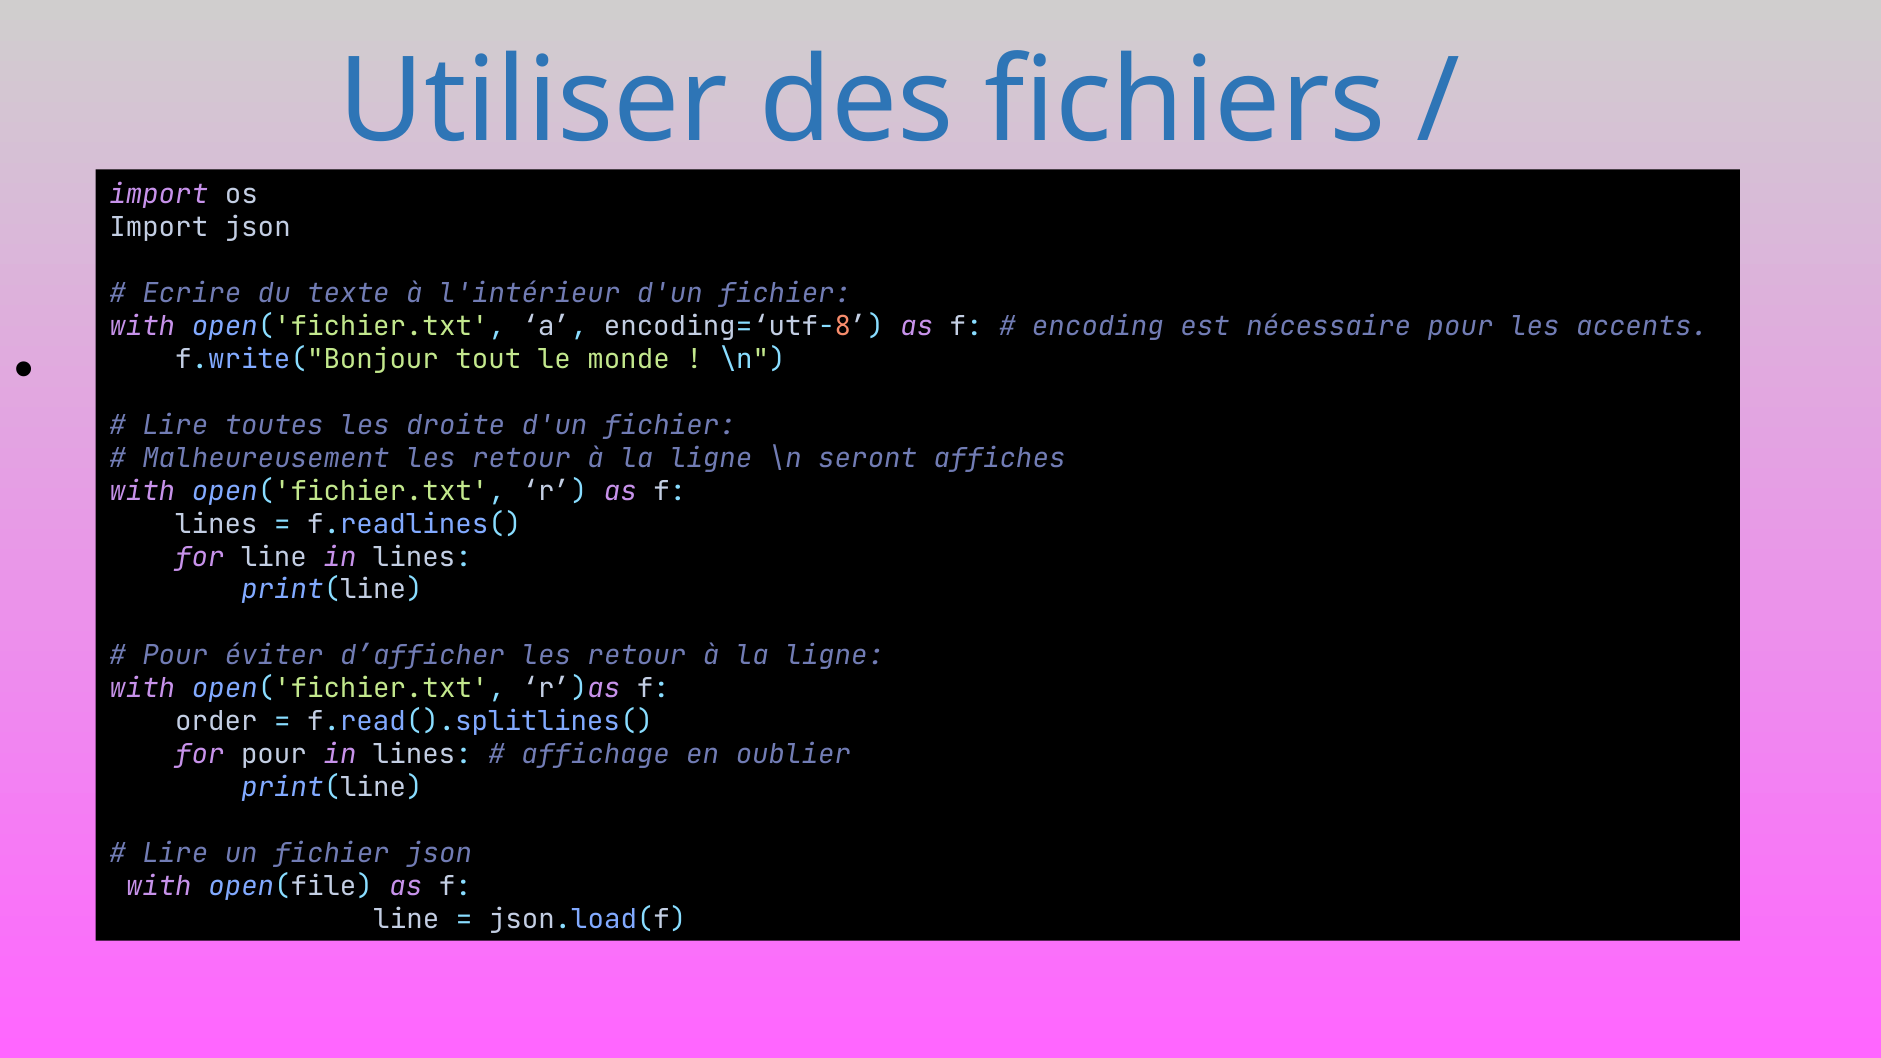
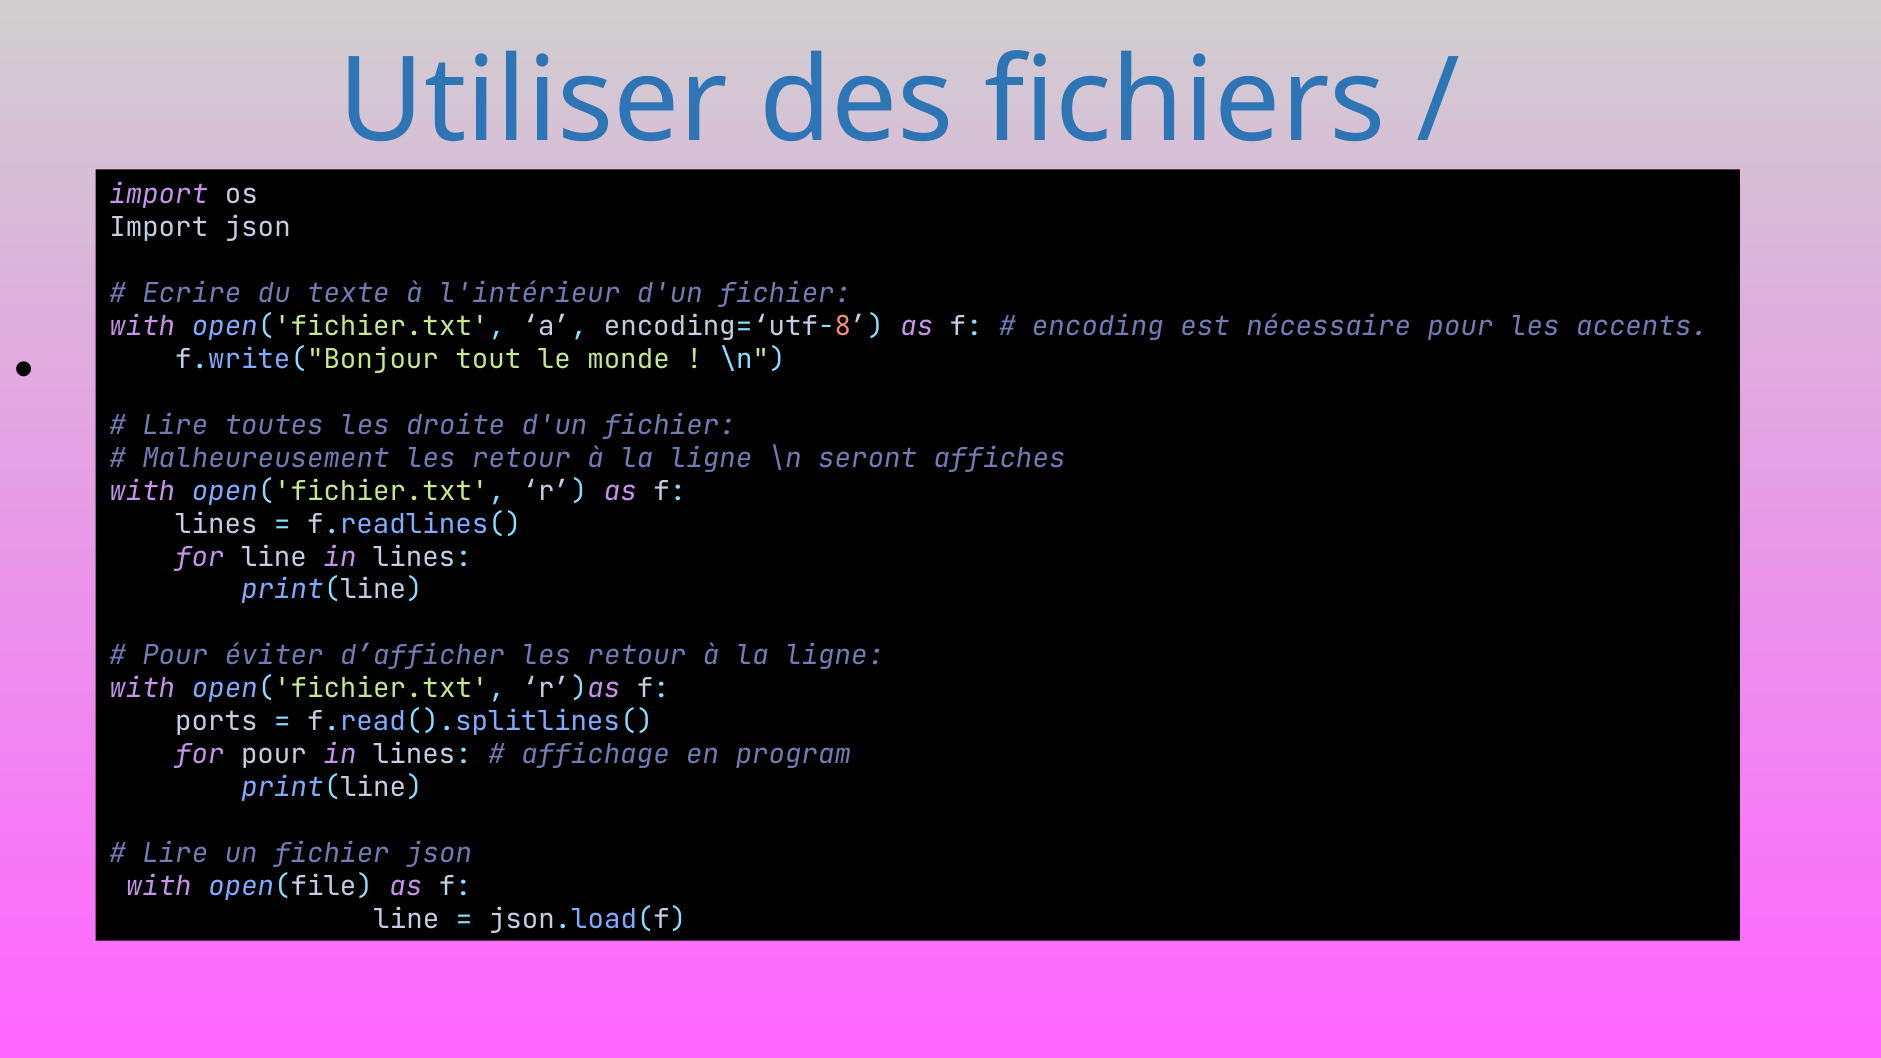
order: order -> ports (216, 722)
oublier: oublier -> program (793, 755)
